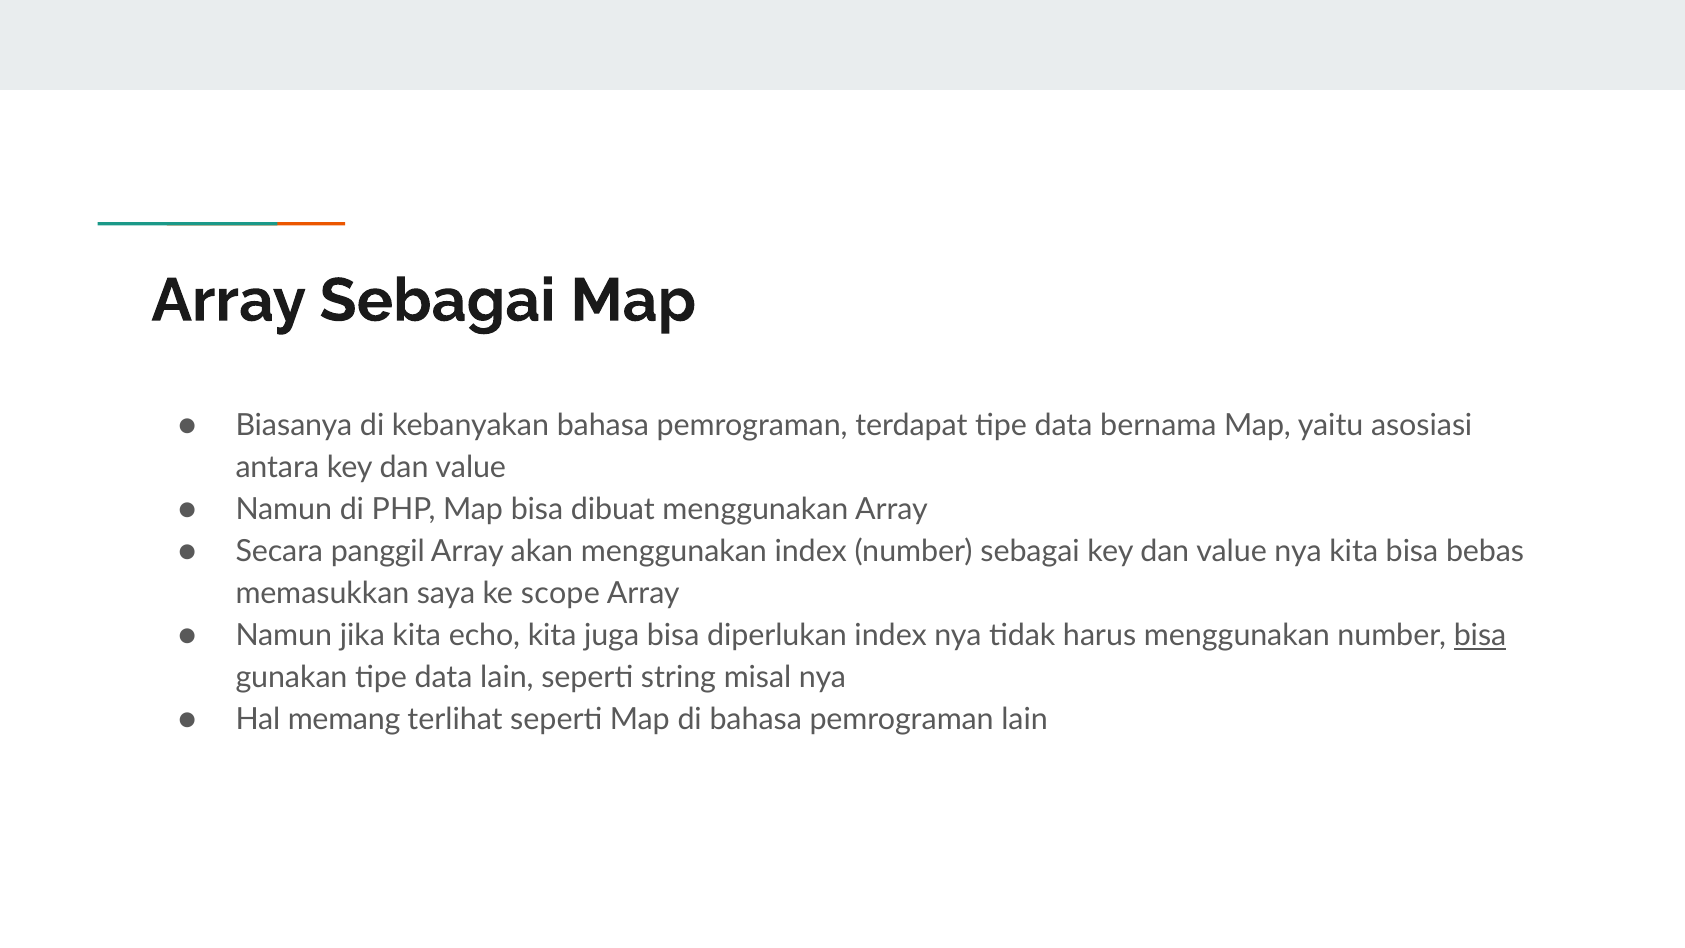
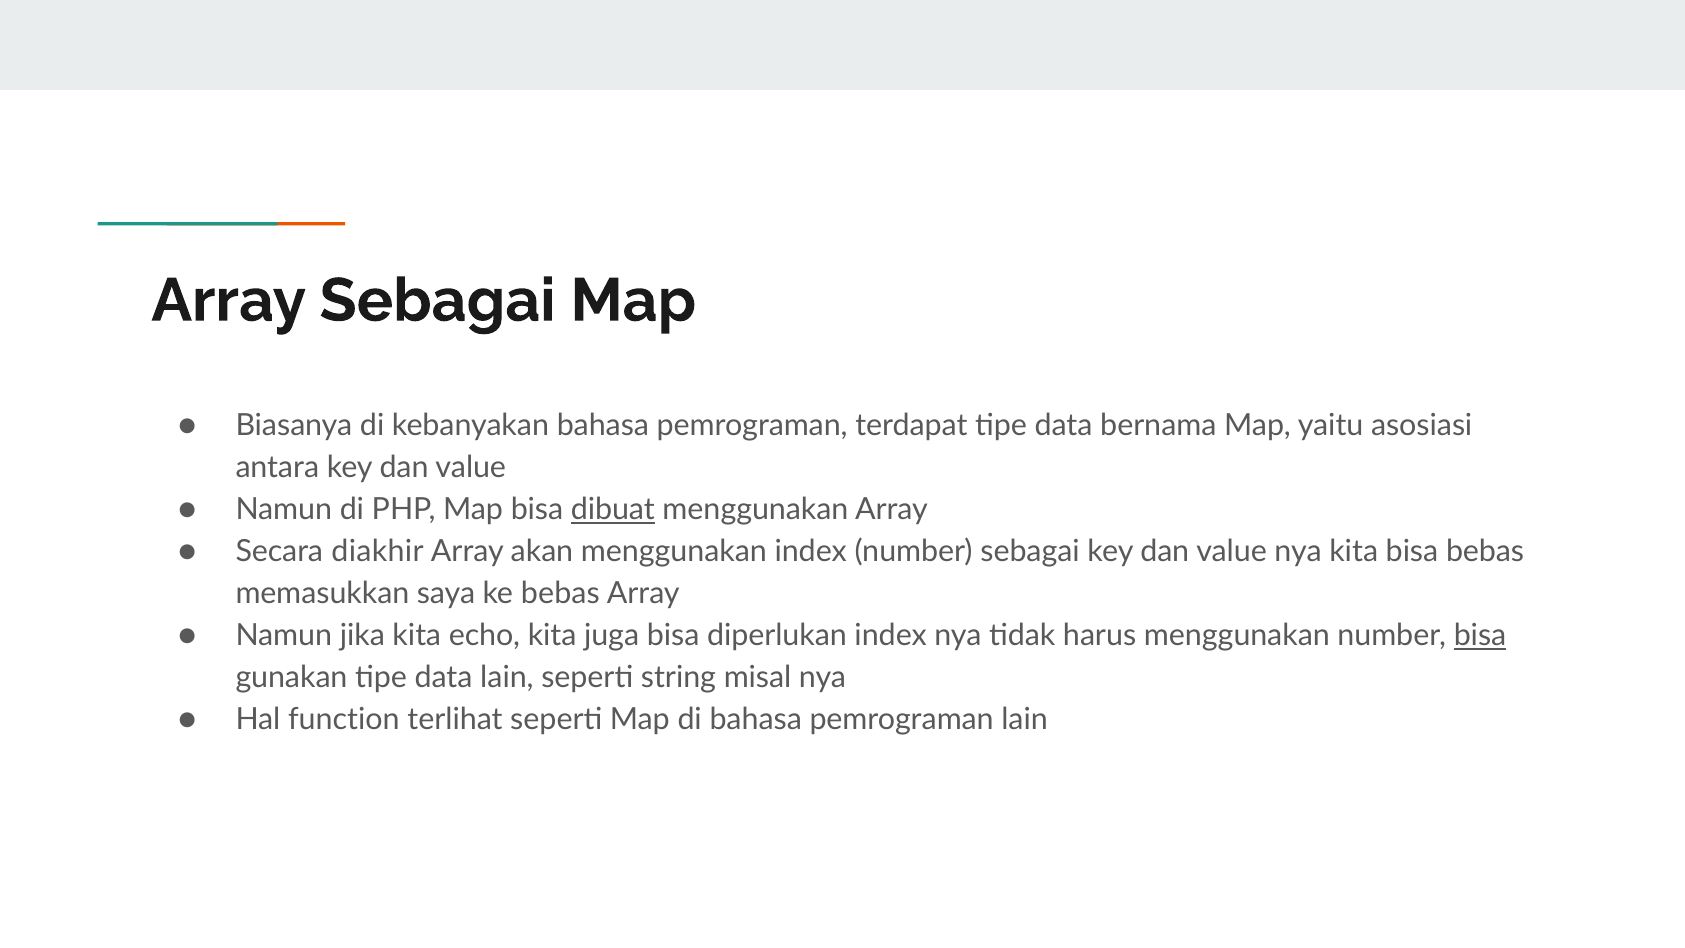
dibuat underline: none -> present (613, 510)
panggil: panggil -> diakhir (378, 552)
ke scope: scope -> bebas (560, 594)
memang: memang -> function (344, 720)
